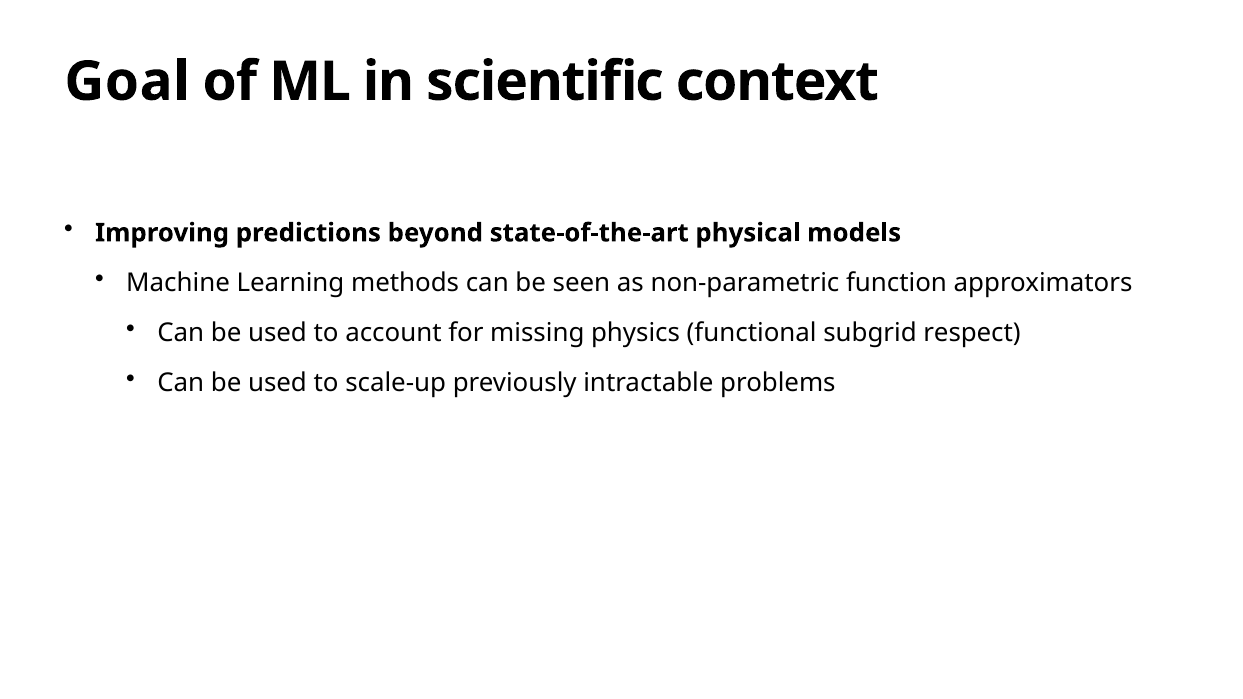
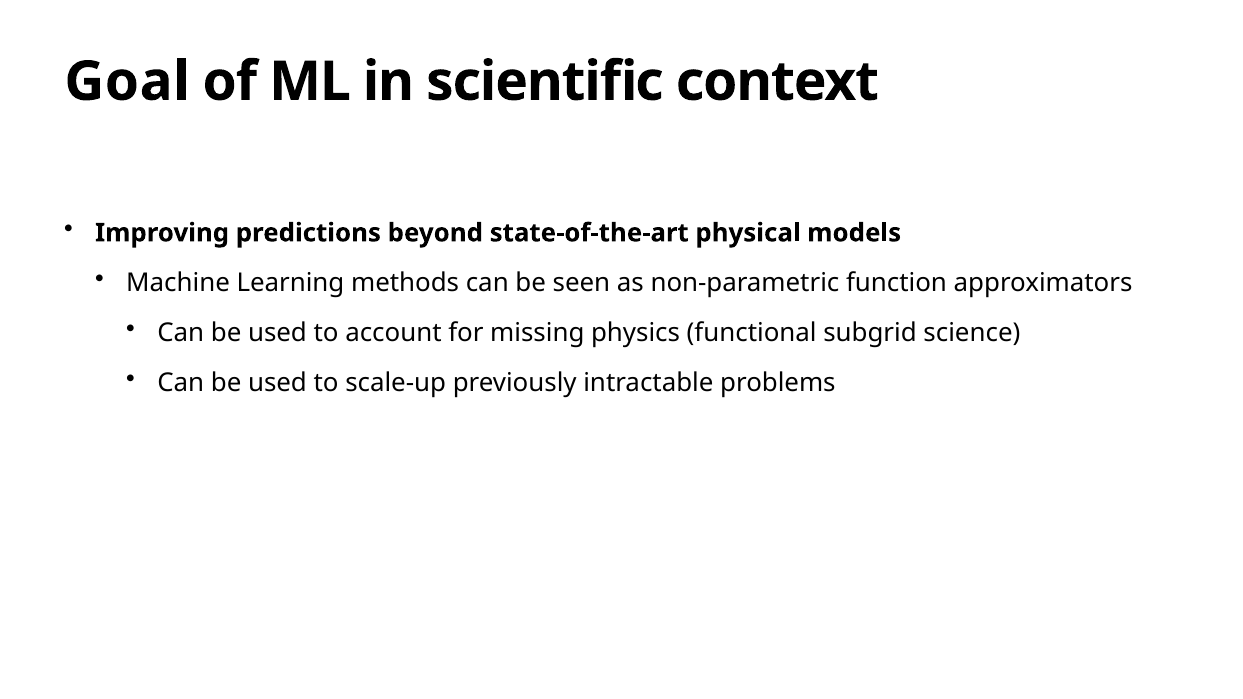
respect: respect -> science (972, 333)
